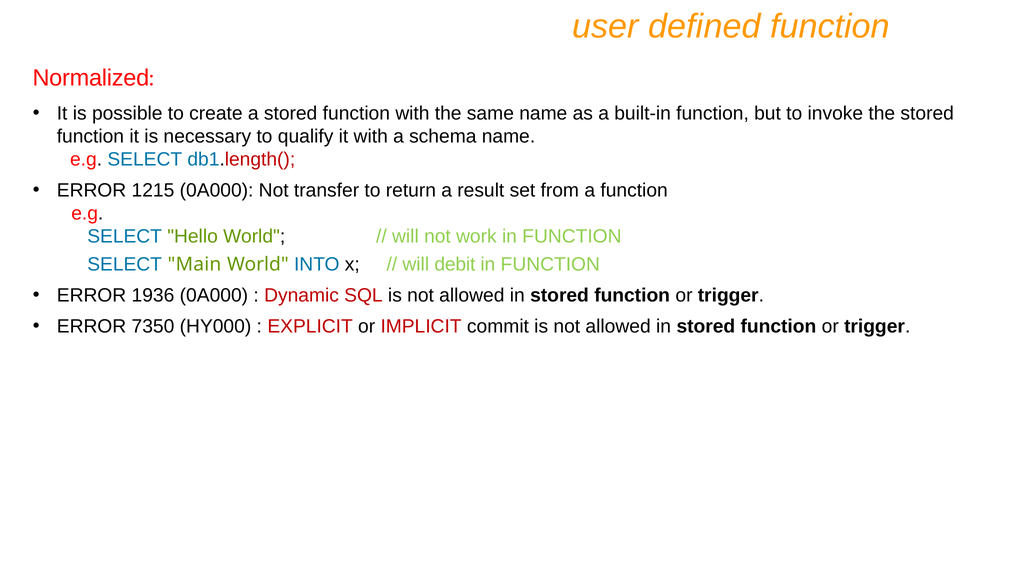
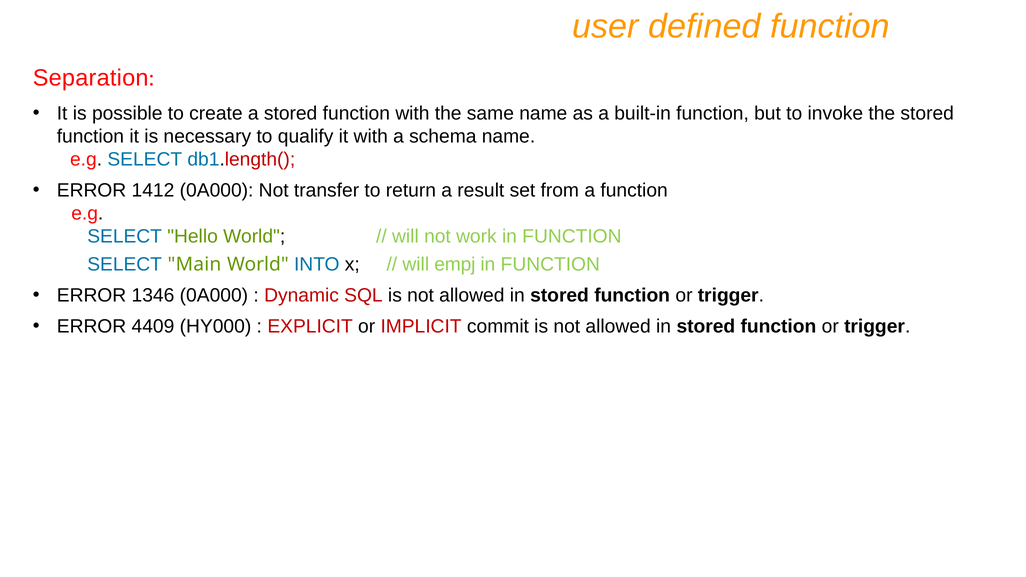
Normalized: Normalized -> Separation (91, 78)
1215: 1215 -> 1412 (153, 190)
debit: debit -> empj (455, 265)
1936: 1936 -> 1346 (153, 295)
7350: 7350 -> 4409 (153, 326)
